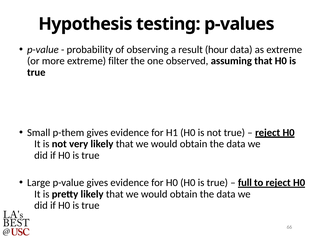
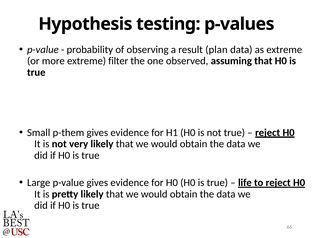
hour: hour -> plan (216, 50)
full: full -> life (245, 182)
